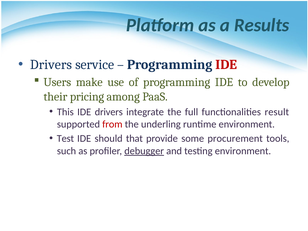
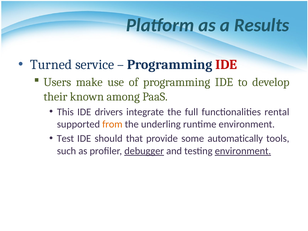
Drivers: Drivers -> Turned (51, 65)
pricing: pricing -> known (87, 97)
result: result -> rental (277, 112)
from colour: red -> orange (112, 124)
procurement: procurement -> automatically (235, 139)
environment underline: none -> present (243, 151)
